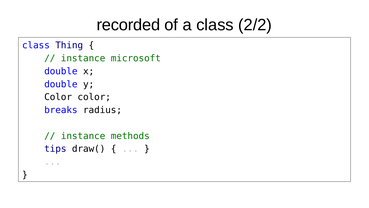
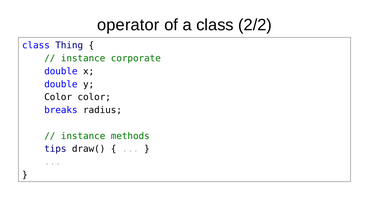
recorded: recorded -> operator (128, 25)
microsoft: microsoft -> corporate (136, 58)
